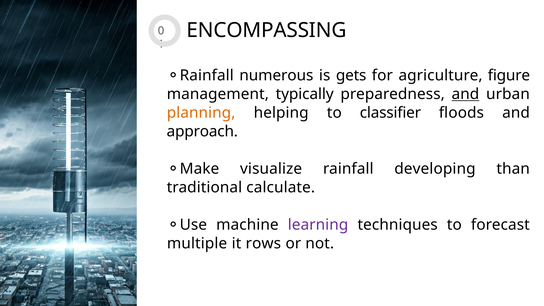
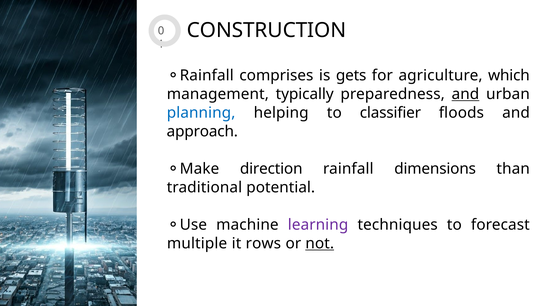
ENCOMPASSING: ENCOMPASSING -> CONSTRUCTION (267, 30)
numerous: numerous -> comprises (276, 75)
figure: figure -> which (509, 75)
planning colour: orange -> blue (201, 113)
visualize: visualize -> direction (271, 169)
developing: developing -> dimensions (435, 169)
calculate: calculate -> potential (281, 187)
not underline: none -> present (320, 243)
